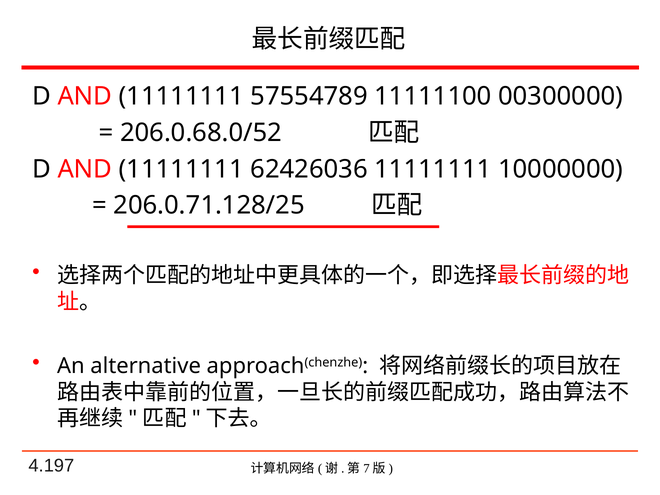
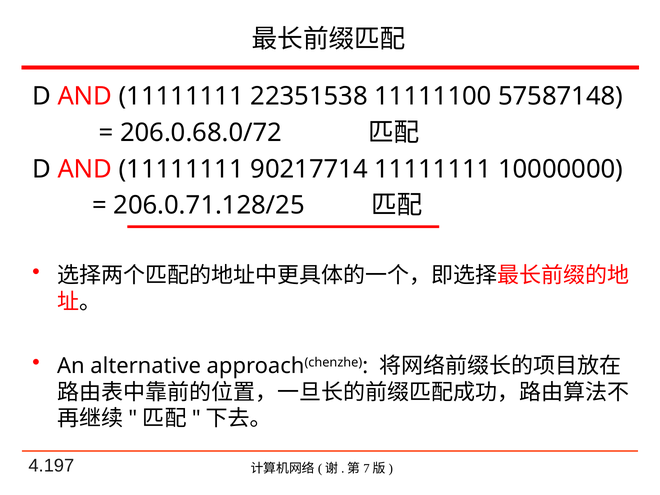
57554789: 57554789 -> 22351538 (309, 96)
00300000: 00300000 -> 57587148 (561, 96)
206.0.68.0/52: 206.0.68.0/52 -> 206.0.68.0/72 (201, 133)
62426036: 62426036 -> 90217714 (309, 169)
